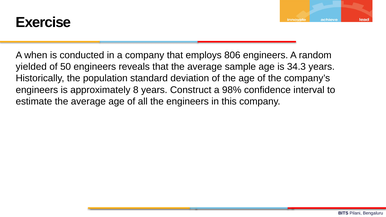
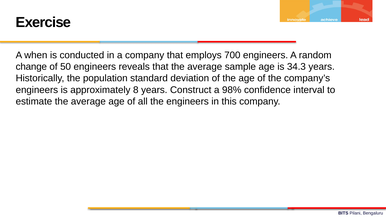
806: 806 -> 700 (232, 55)
yielded: yielded -> change (31, 67)
